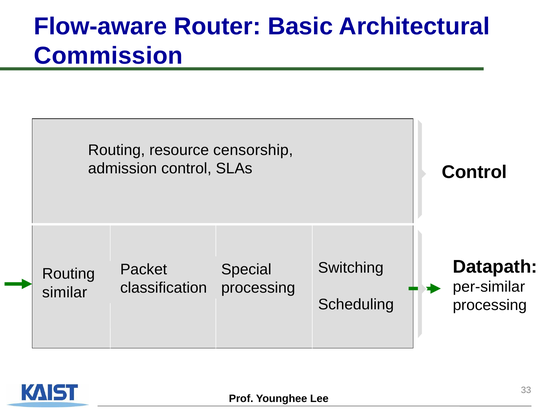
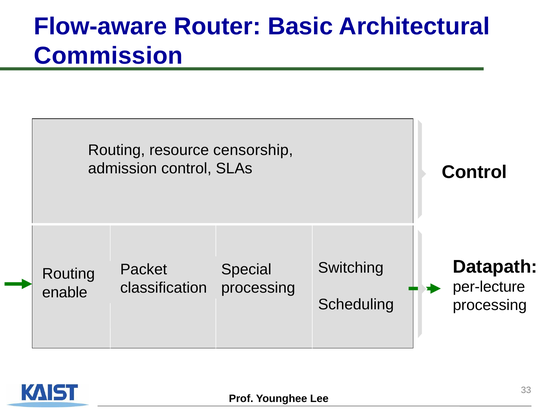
per-similar: per-similar -> per-lecture (489, 287)
similar: similar -> enable (65, 292)
